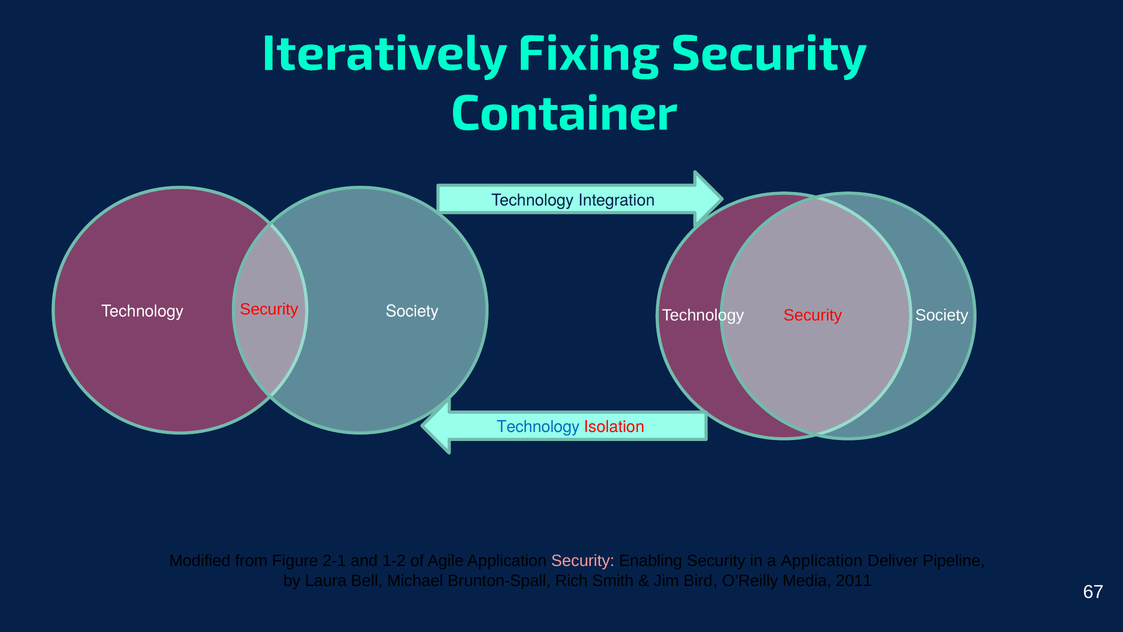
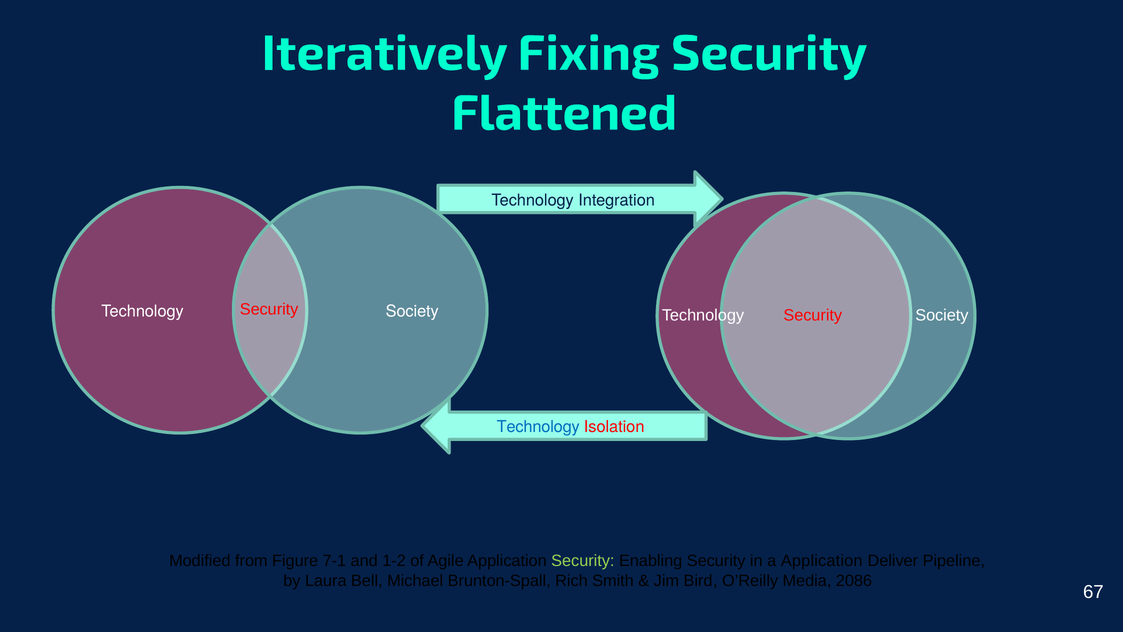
Container: Container -> Flattened (564, 113)
2-1: 2-1 -> 7-1 (334, 561)
Security colour: pink -> light green (583, 561)
2011: 2011 -> 2086 (854, 580)
